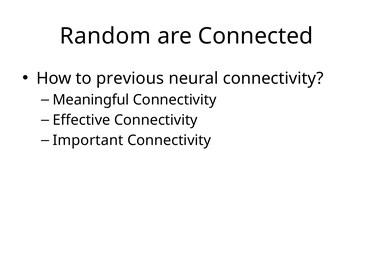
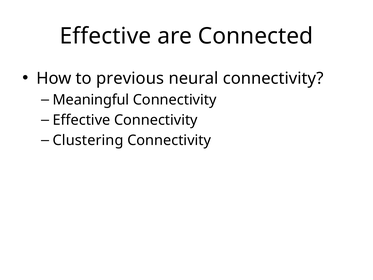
Random: Random -> Effective (105, 36)
Important: Important -> Clustering (88, 140)
